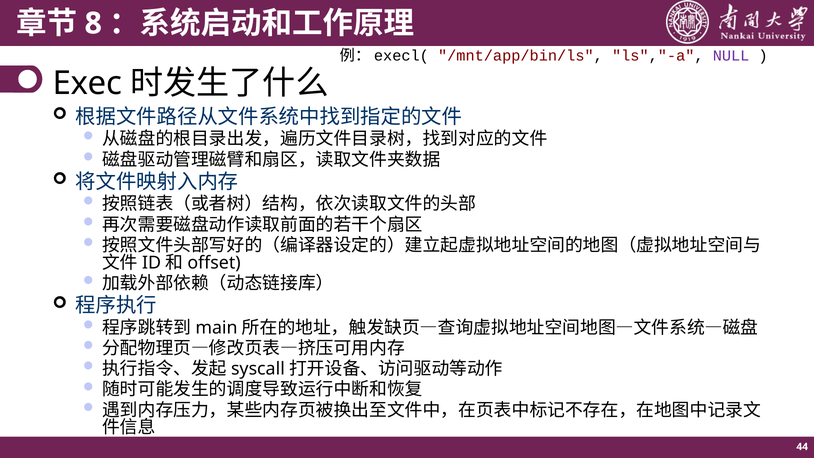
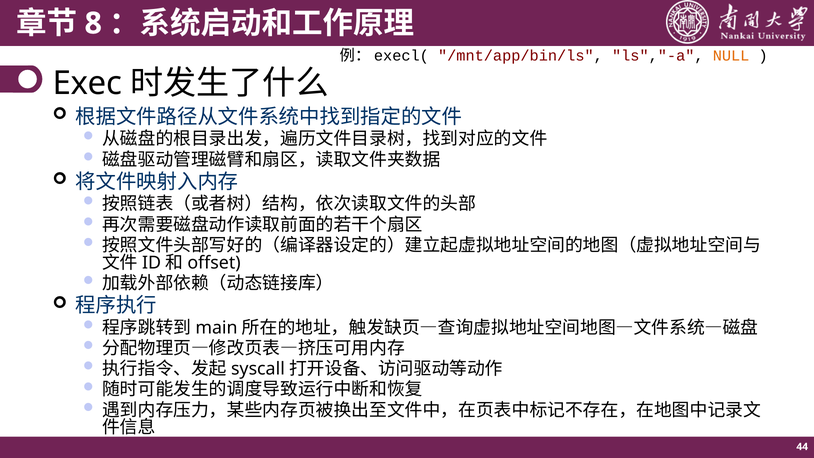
NULL colour: purple -> orange (731, 55)
